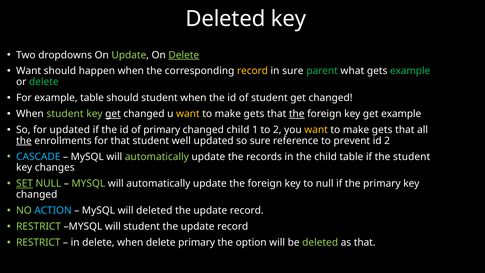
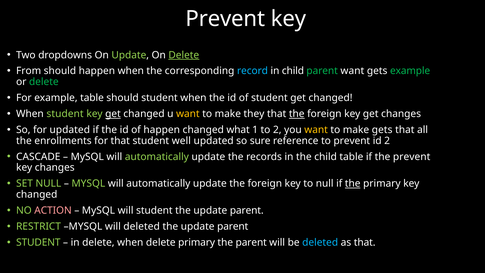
Deleted: Deleted -> Prevent (225, 19)
Want: Want -> From (29, 71)
record colour: yellow -> light blue (252, 71)
in sure: sure -> child (293, 71)
parent what: what -> want (352, 71)
gets: gets -> they (254, 114)
get example: example -> changes (401, 114)
of primary: primary -> happen (162, 130)
changed child: child -> what (238, 130)
the underline: present -> none (24, 141)
CASCADE colour: light blue -> white (38, 157)
the student: student -> prevent (412, 157)
SET underline: present -> none (25, 184)
the underline: none -> present (353, 184)
ACTION colour: light blue -> pink (53, 210)
will deleted: deleted -> student (154, 210)
record: record -> parent (247, 210)
will student: student -> deleted (142, 226)
record: record -> parent (233, 226)
RESTRICT: RESTRICT -> STUDENT (38, 242)
the option: option -> parent (251, 242)
deleted colour: light green -> light blue (320, 242)
